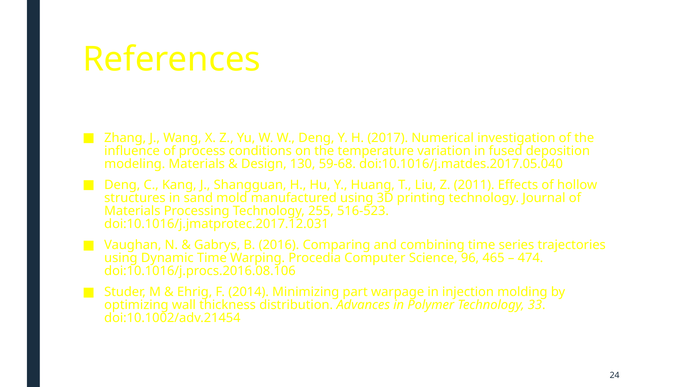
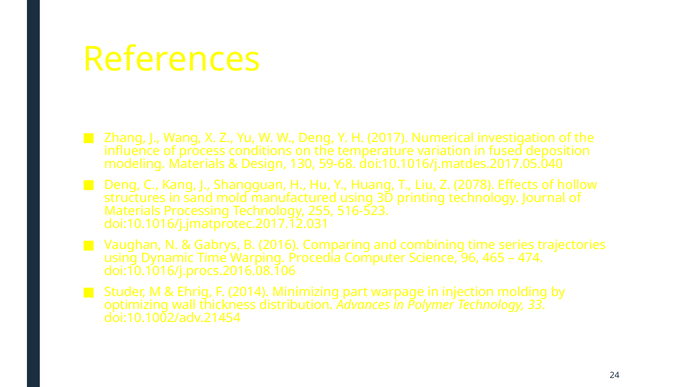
2011: 2011 -> 2078 (474, 185)
